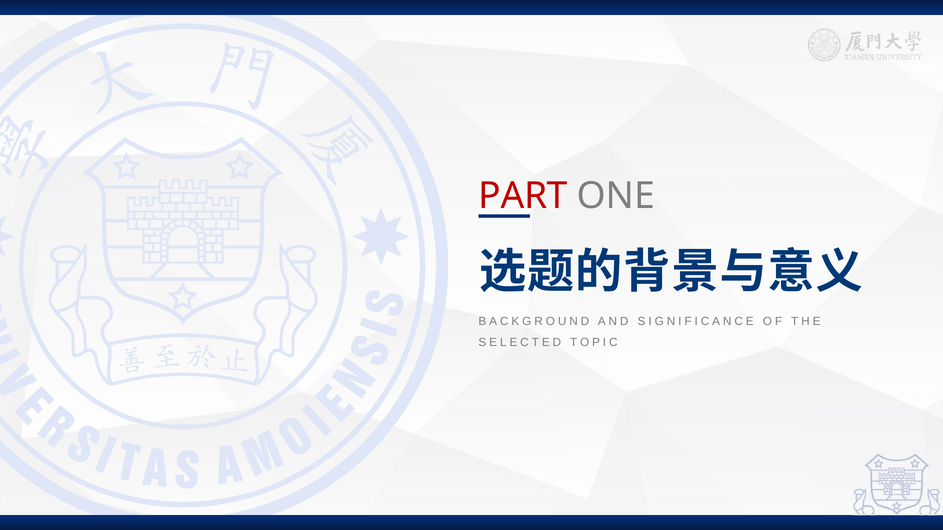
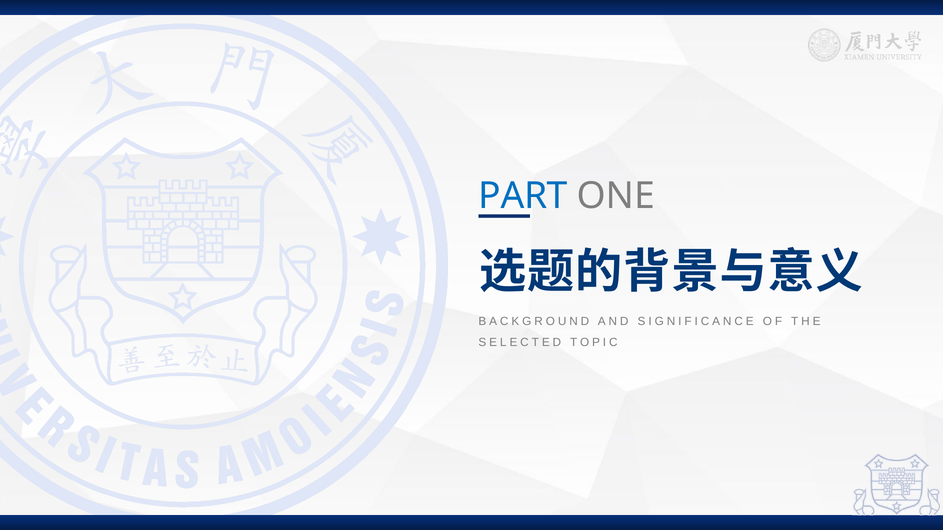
PART colour: red -> blue (523, 196)
